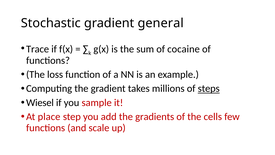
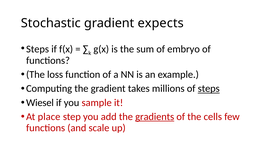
general: general -> expects (161, 23)
Trace: Trace -> Steps (38, 49)
cocaine: cocaine -> embryo (184, 49)
gradients underline: none -> present (155, 116)
